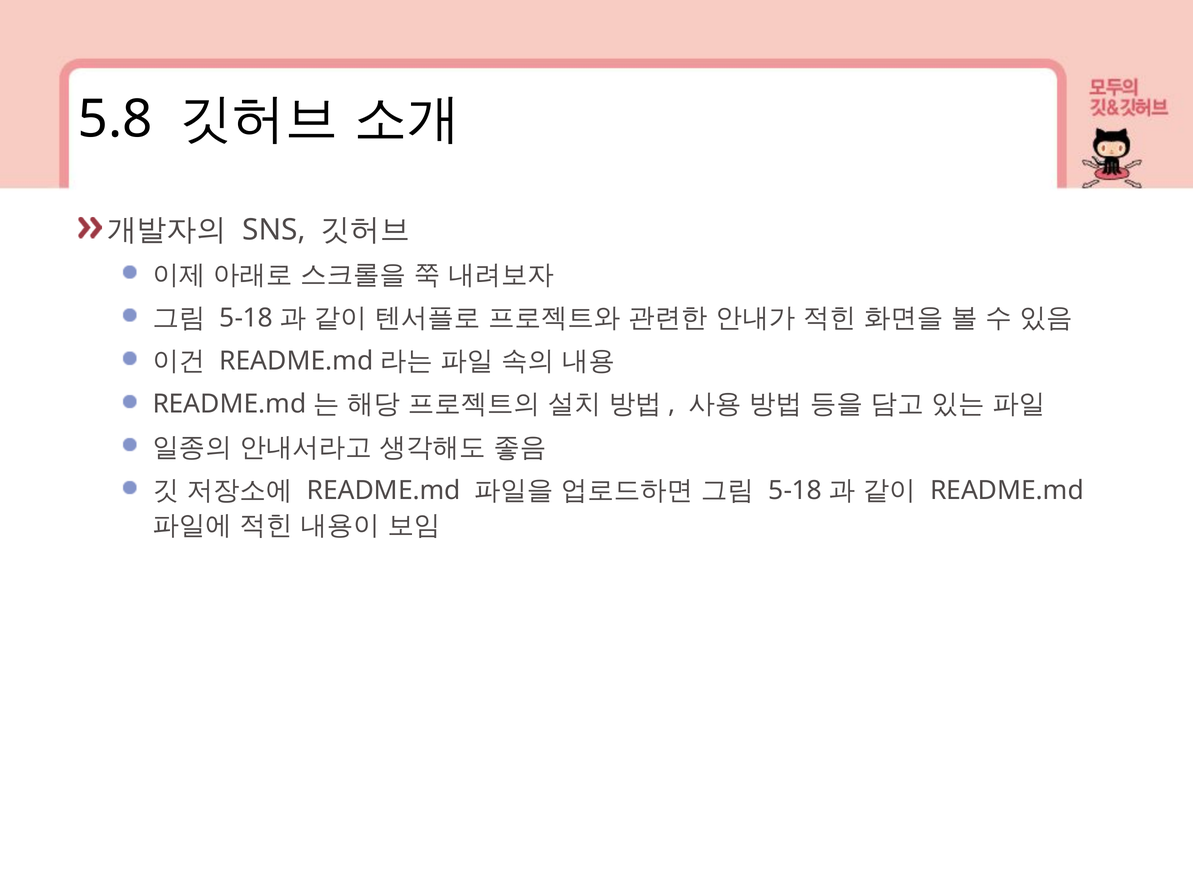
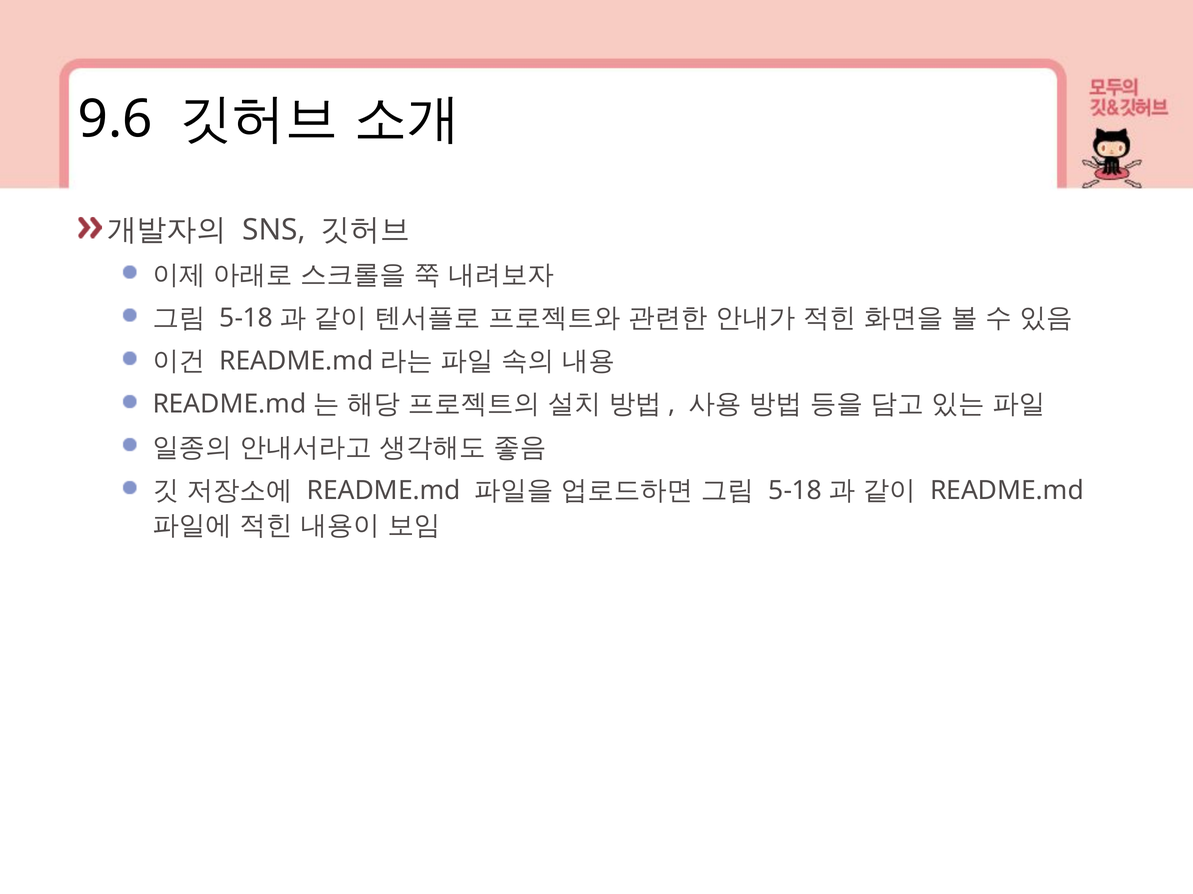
5.8: 5.8 -> 9.6 (115, 119)
